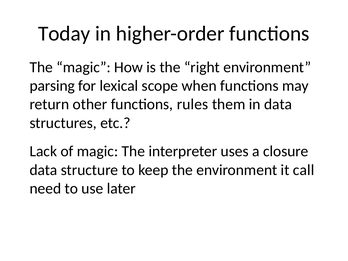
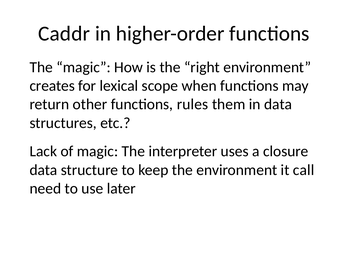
Today: Today -> Caddr (64, 34)
parsing: parsing -> creates (52, 86)
